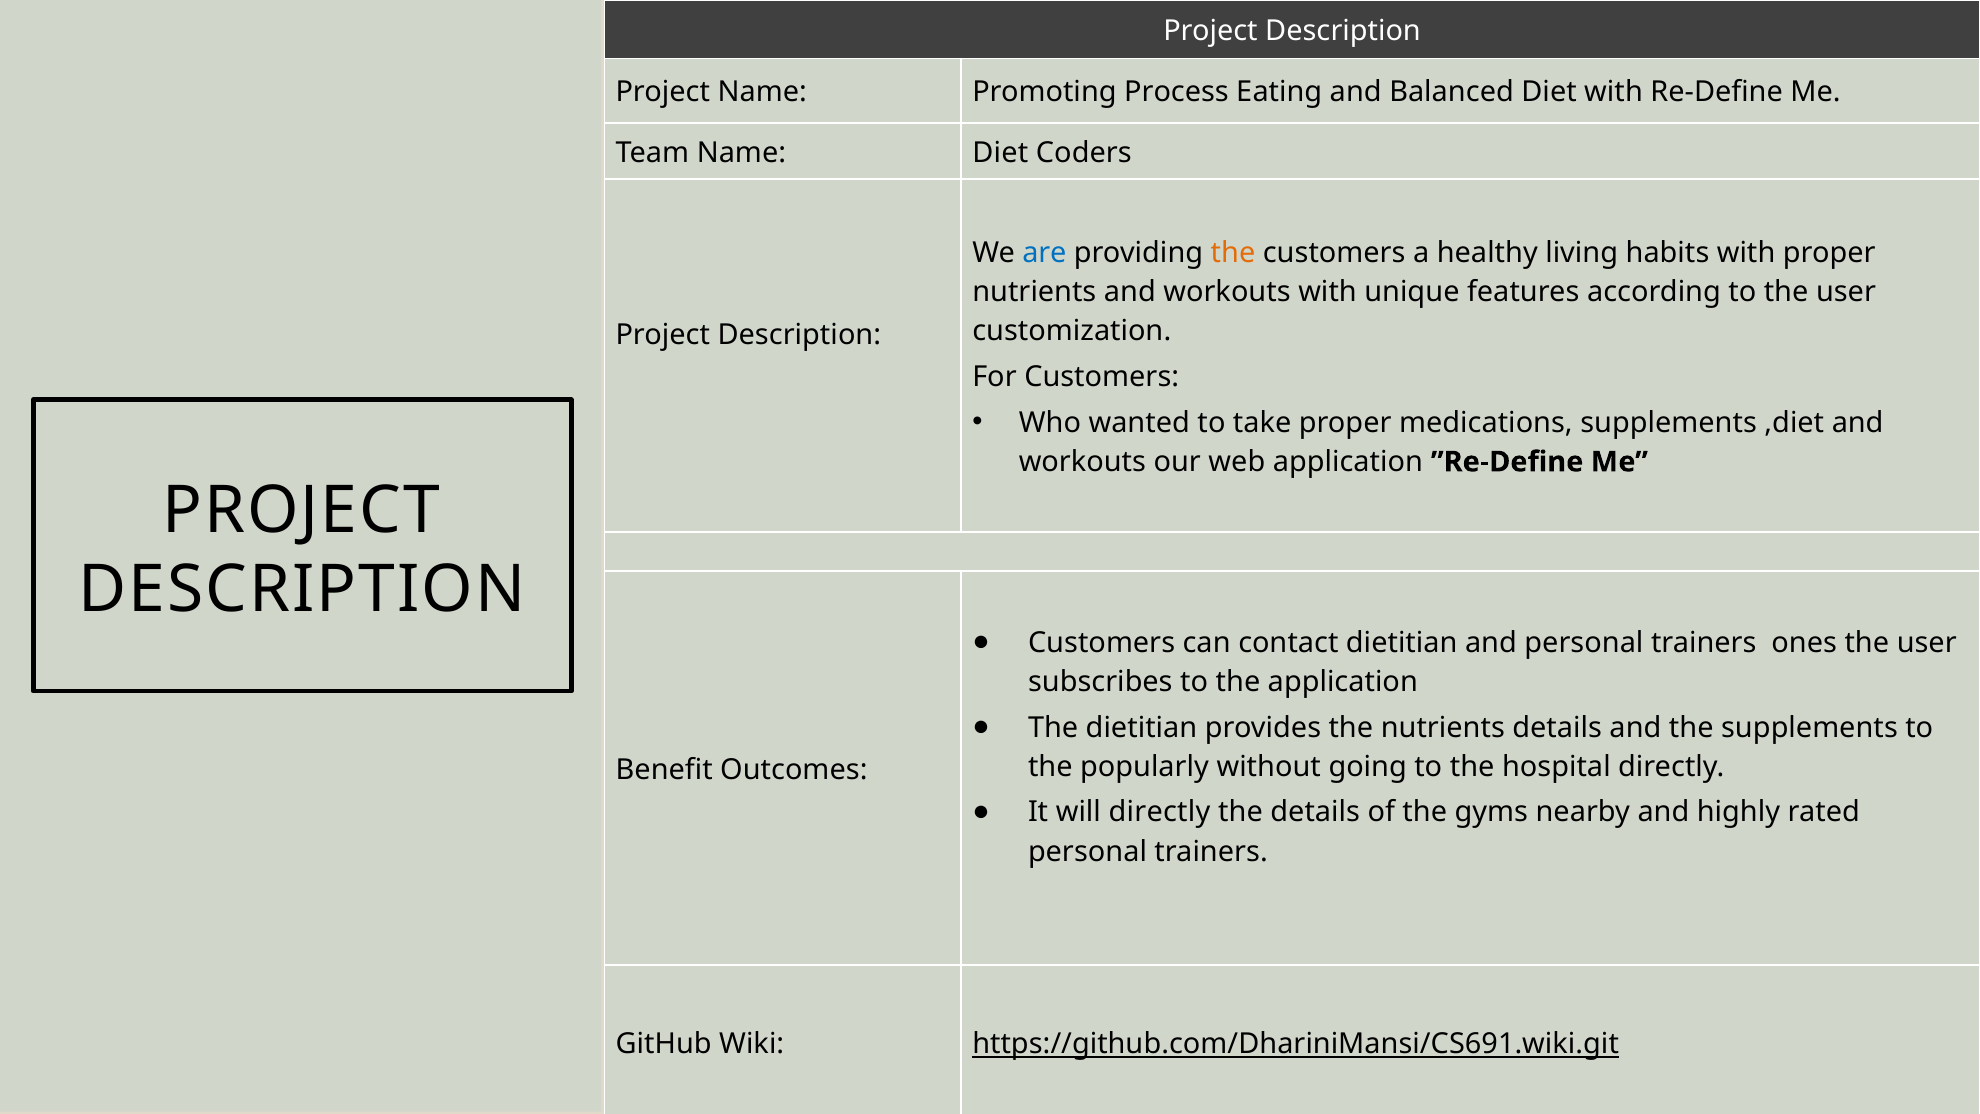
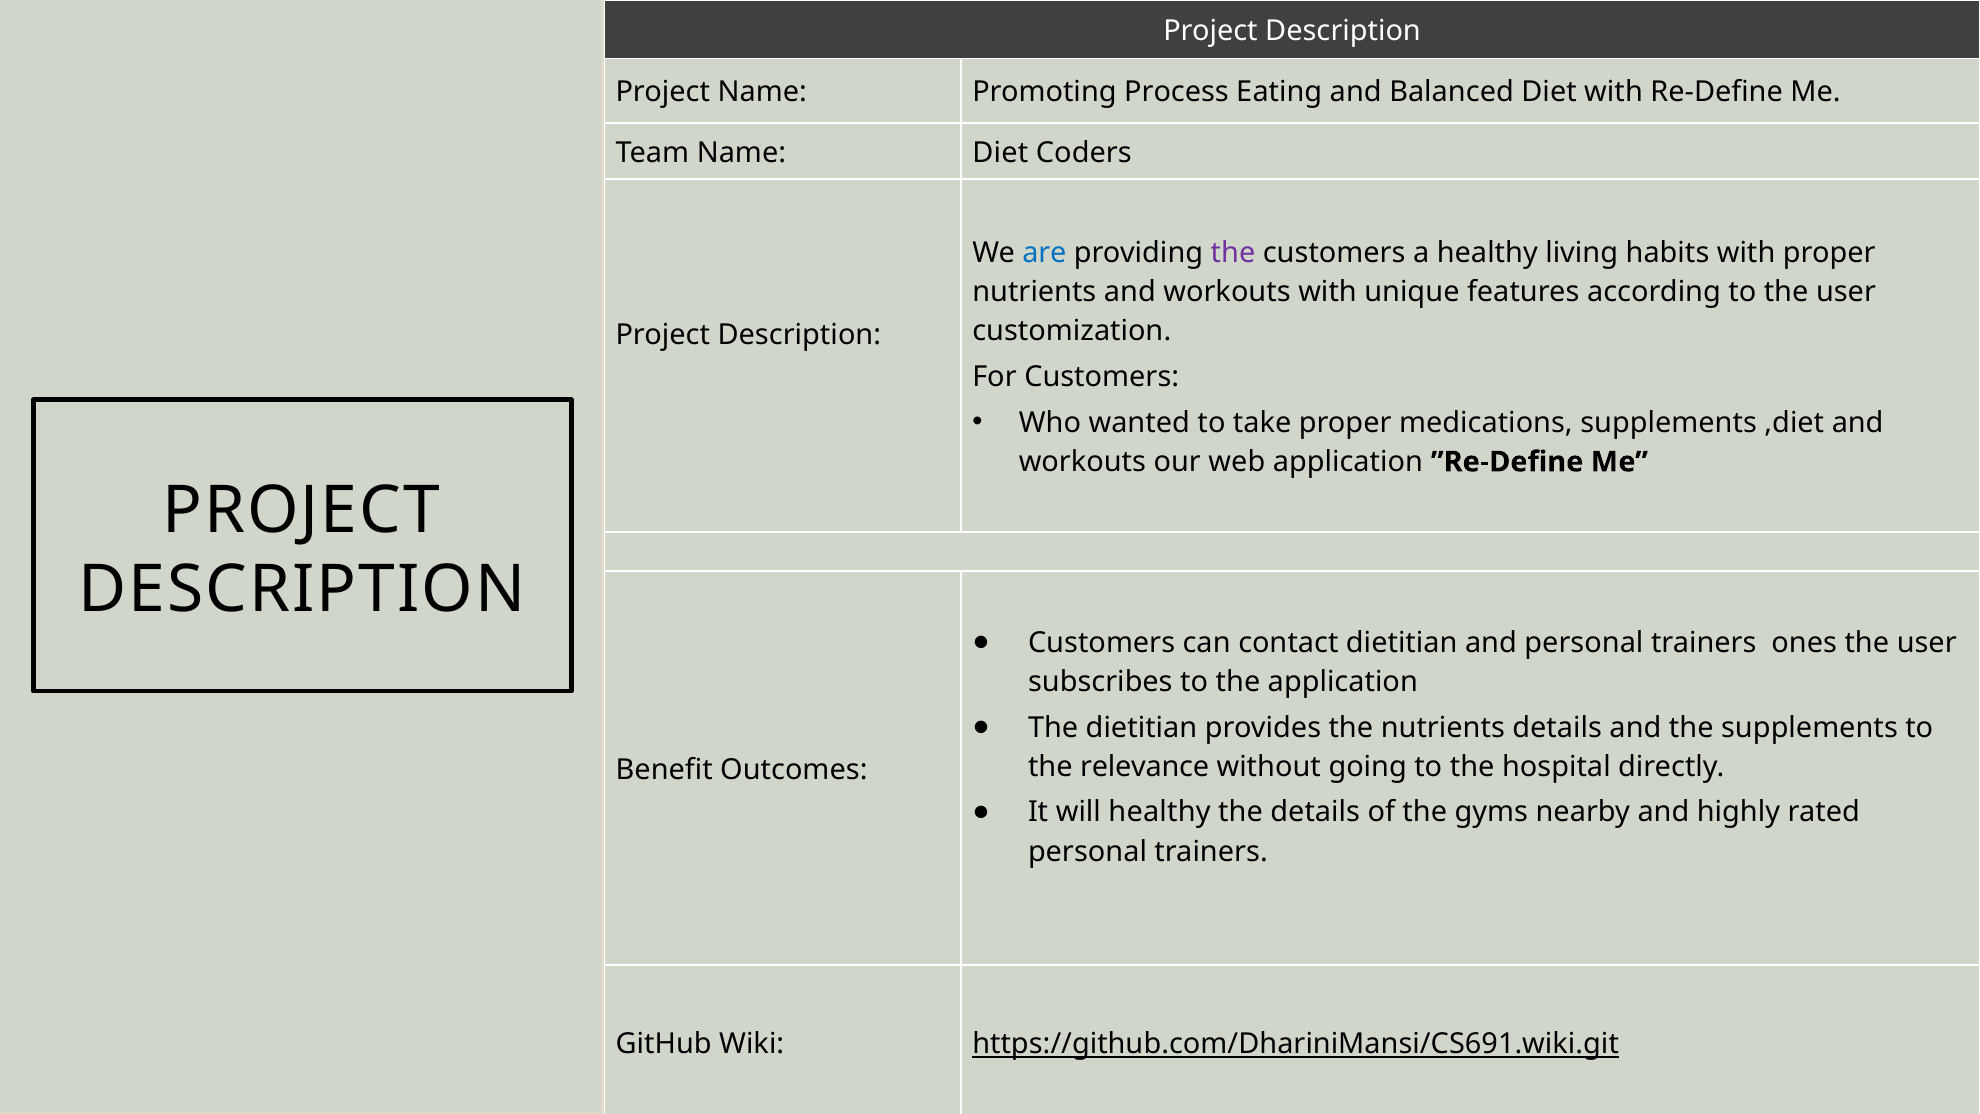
the colour: orange -> purple (1233, 253)
popularly: popularly -> relevance (1145, 767)
will directly: directly -> healthy (1160, 812)
